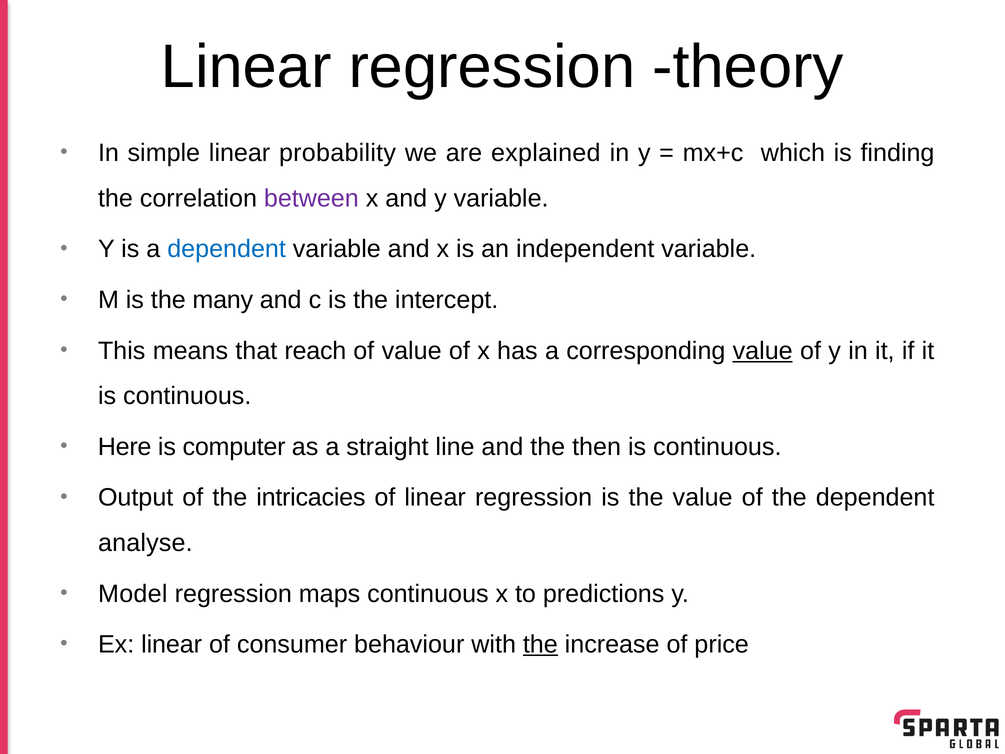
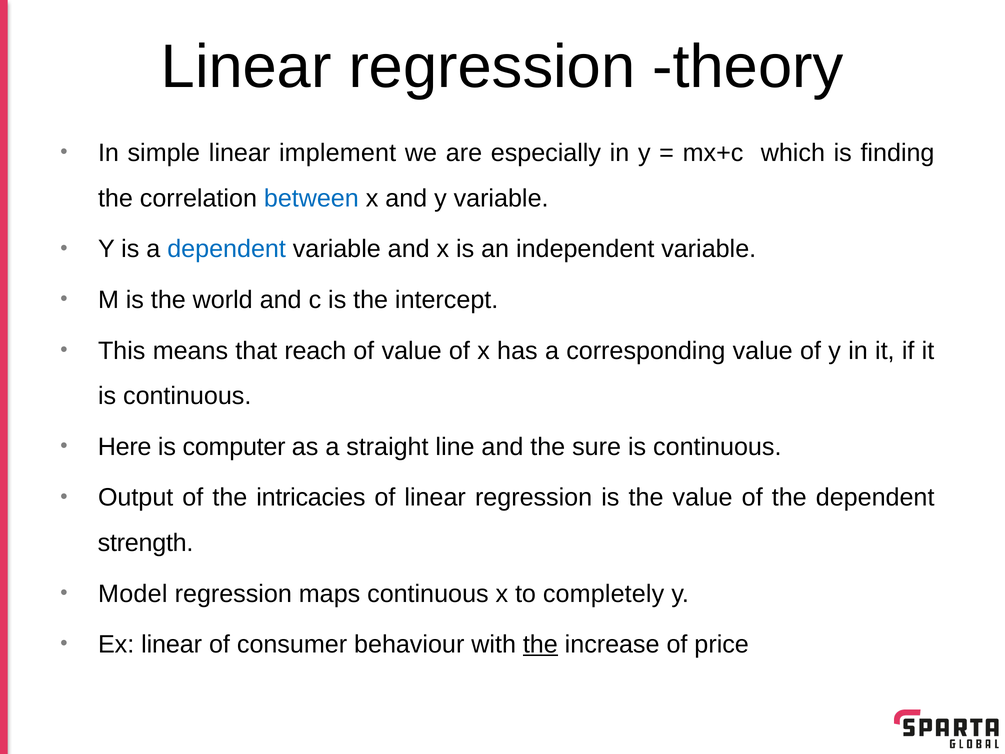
probability: probability -> implement (338, 153)
explained: explained -> especially (546, 153)
between colour: purple -> blue (311, 198)
many: many -> world (223, 300)
value underline: present -> none (763, 351)
then: then -> sure (597, 447)
analyse: analyse -> strength (146, 543)
predictions: predictions -> completely (604, 594)
